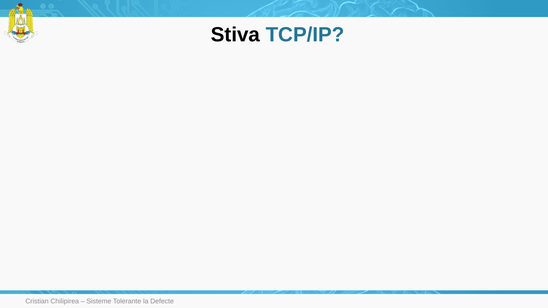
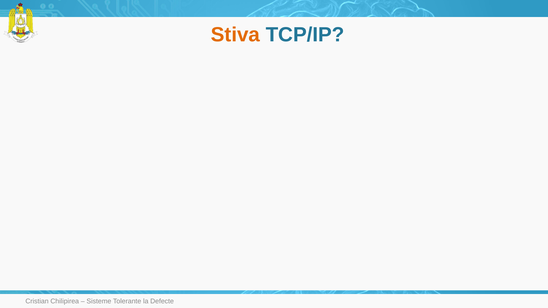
Stiva colour: black -> orange (235, 35)
